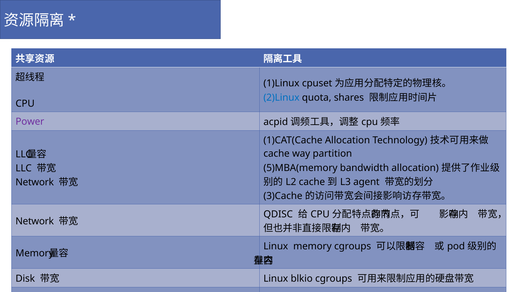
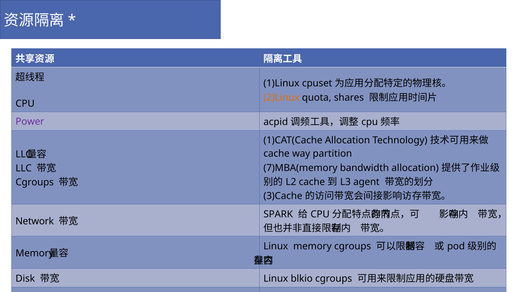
2)Linux colour: blue -> orange (281, 97)
5)MBA(memory: 5)MBA(memory -> 7)MBA(memory (300, 167)
Network: Network -> Cgroups (35, 182)
QDISC: QDISC -> SPARK (278, 214)
